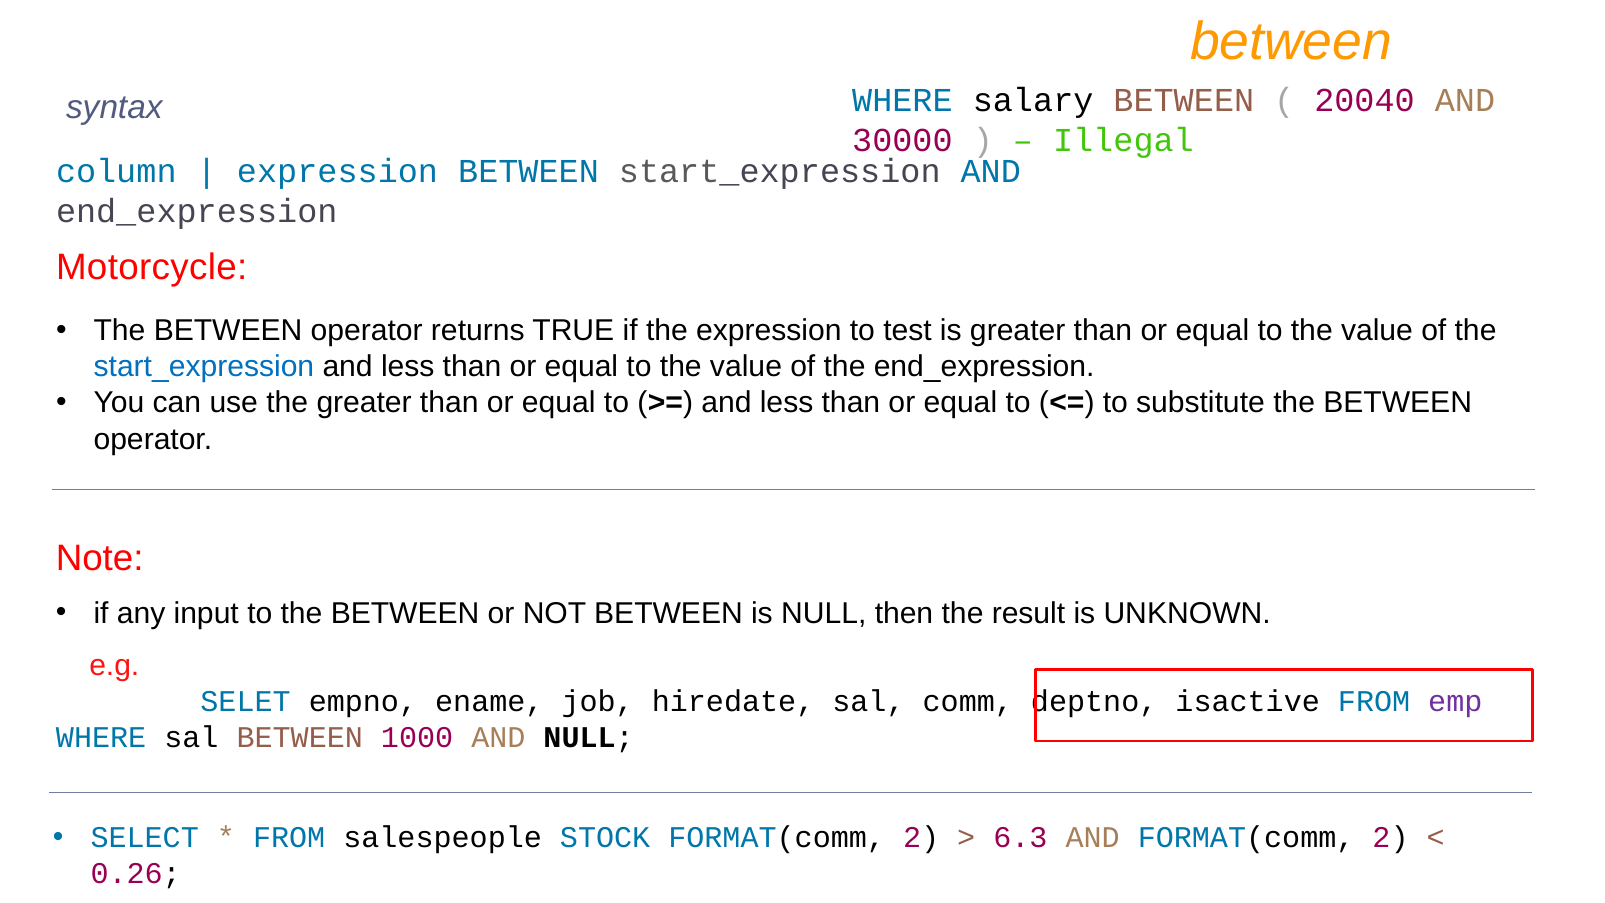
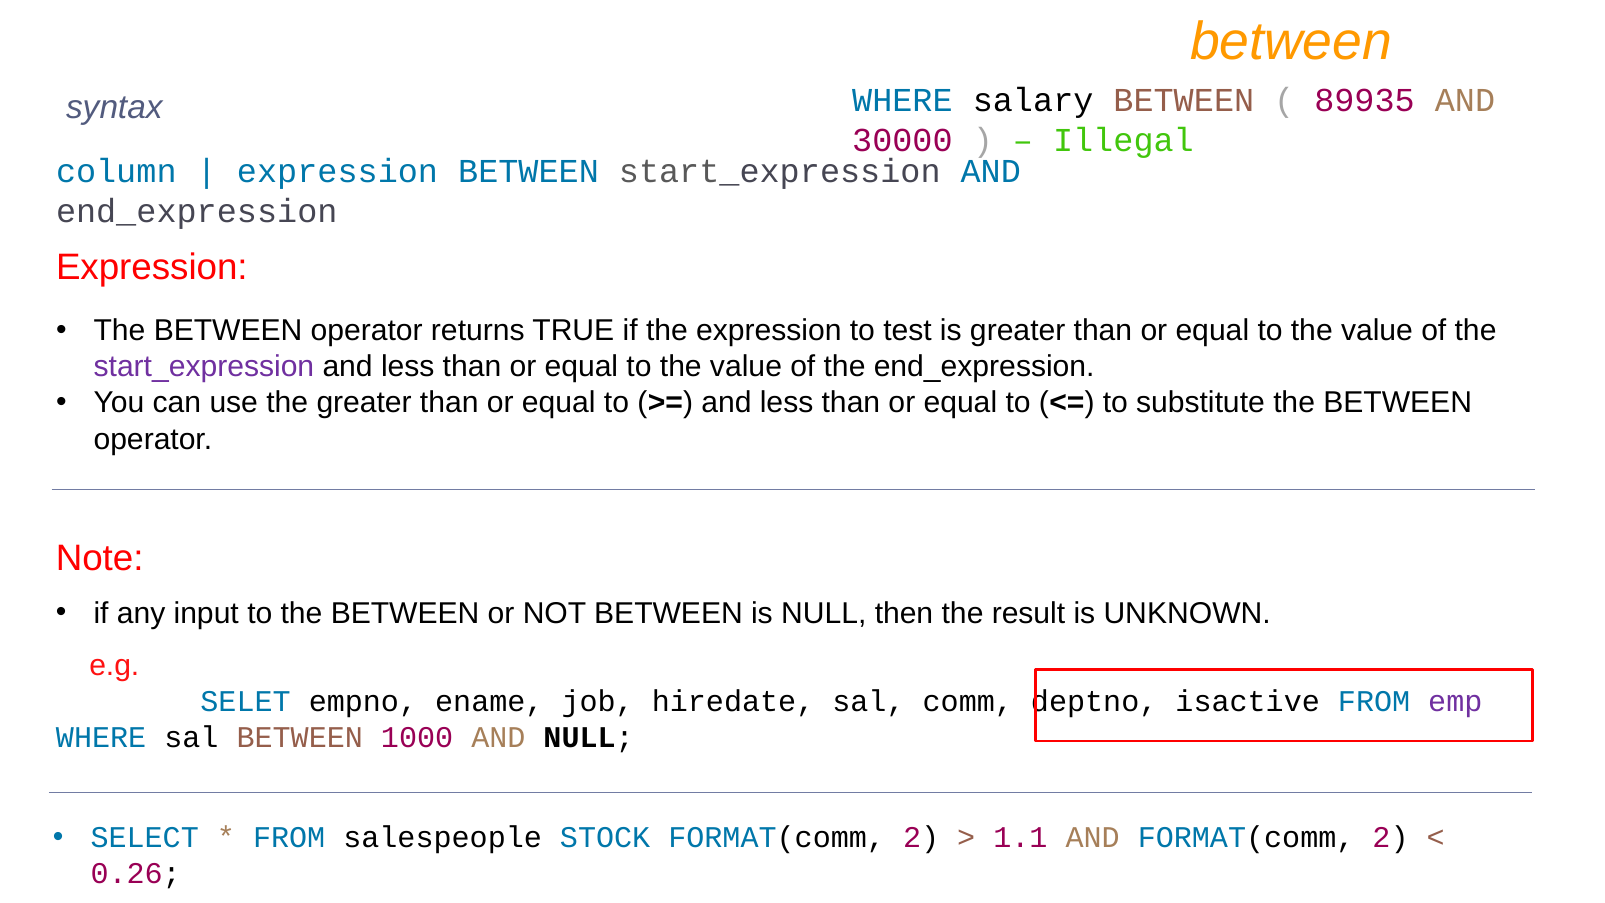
20040: 20040 -> 89935 (1364, 100)
Motorcycle: Motorcycle -> Expression (152, 267)
start_expression colour: blue -> purple (204, 367)
6.3: 6.3 -> 1.1 (1020, 838)
